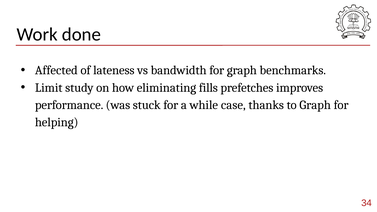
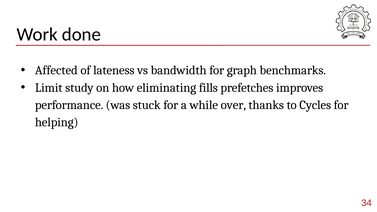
case: case -> over (233, 105)
to Graph: Graph -> Cycles (315, 105)
